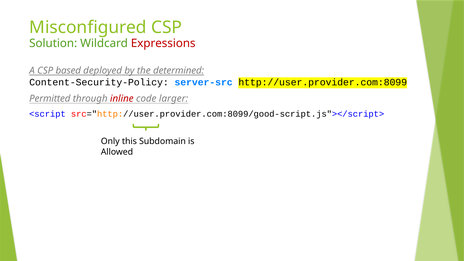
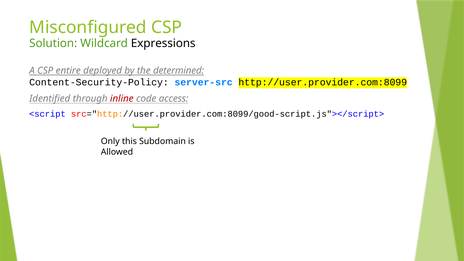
Expressions colour: red -> black (163, 43)
based: based -> entire (68, 71)
Permitted: Permitted -> Identified (50, 99)
larger: larger -> access (174, 99)
